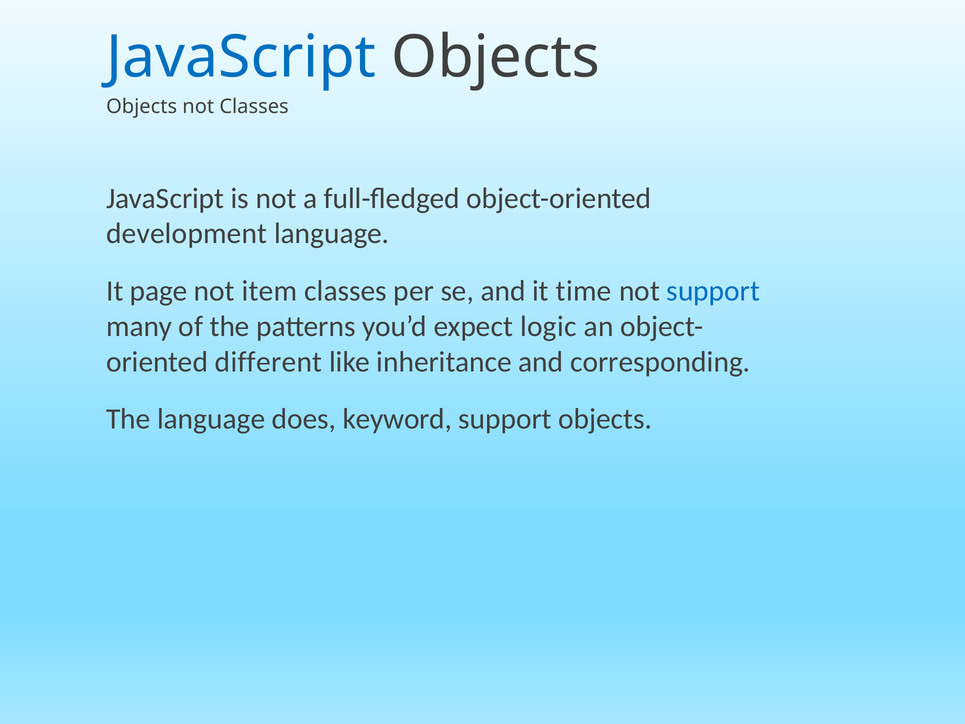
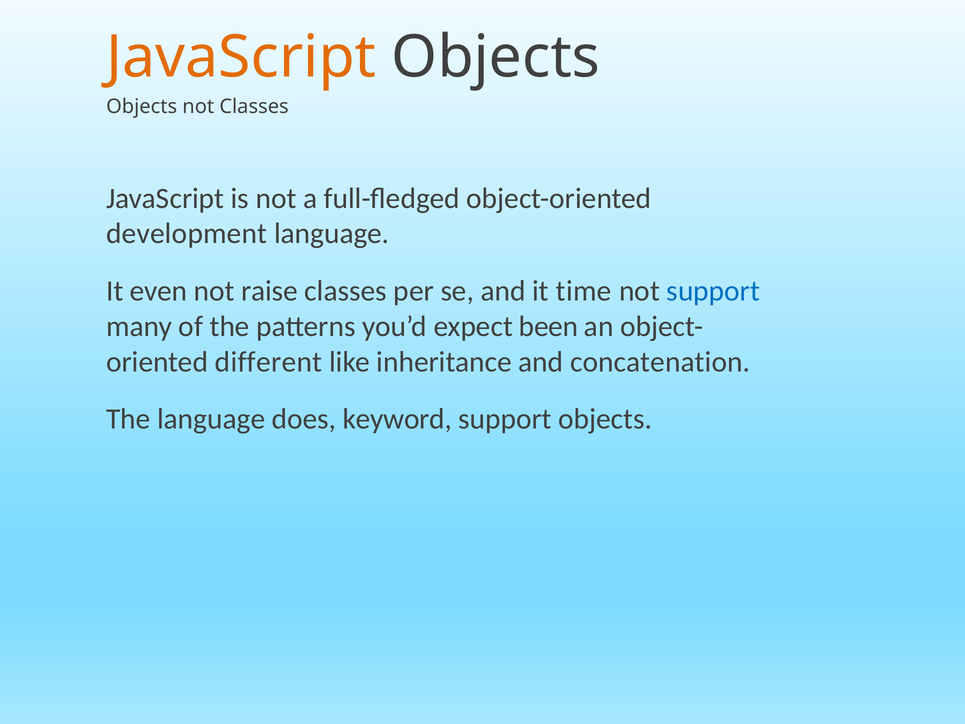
JavaScript colour: blue -> orange (241, 57)
page: page -> even (159, 291)
item: item -> raise (270, 291)
logic: logic -> been (549, 326)
corresponding: corresponding -> concatenation (660, 362)
